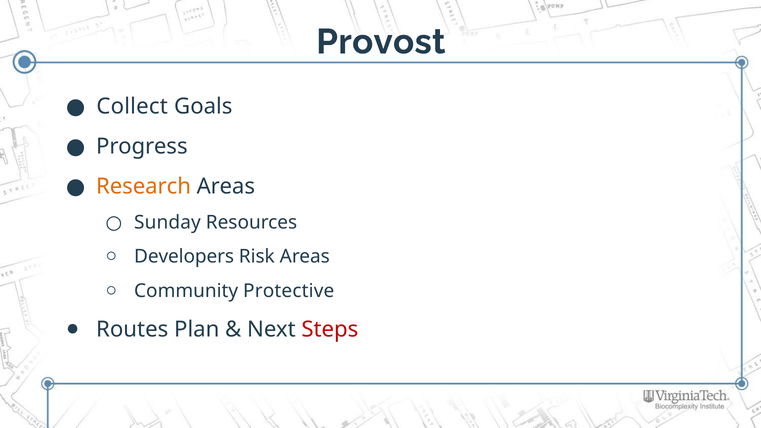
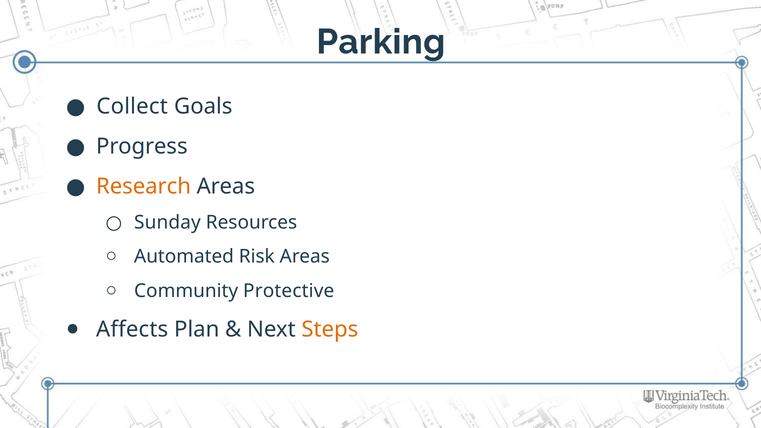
Provost: Provost -> Parking (381, 42)
Developers: Developers -> Automated (184, 257)
Routes: Routes -> Affects (132, 329)
Steps colour: red -> orange (330, 329)
